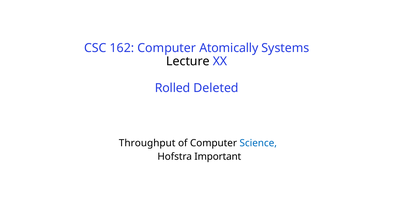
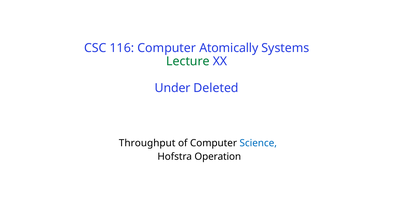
162: 162 -> 116 (122, 48)
Lecture colour: black -> green (188, 61)
Rolled: Rolled -> Under (173, 88)
Important: Important -> Operation (218, 157)
